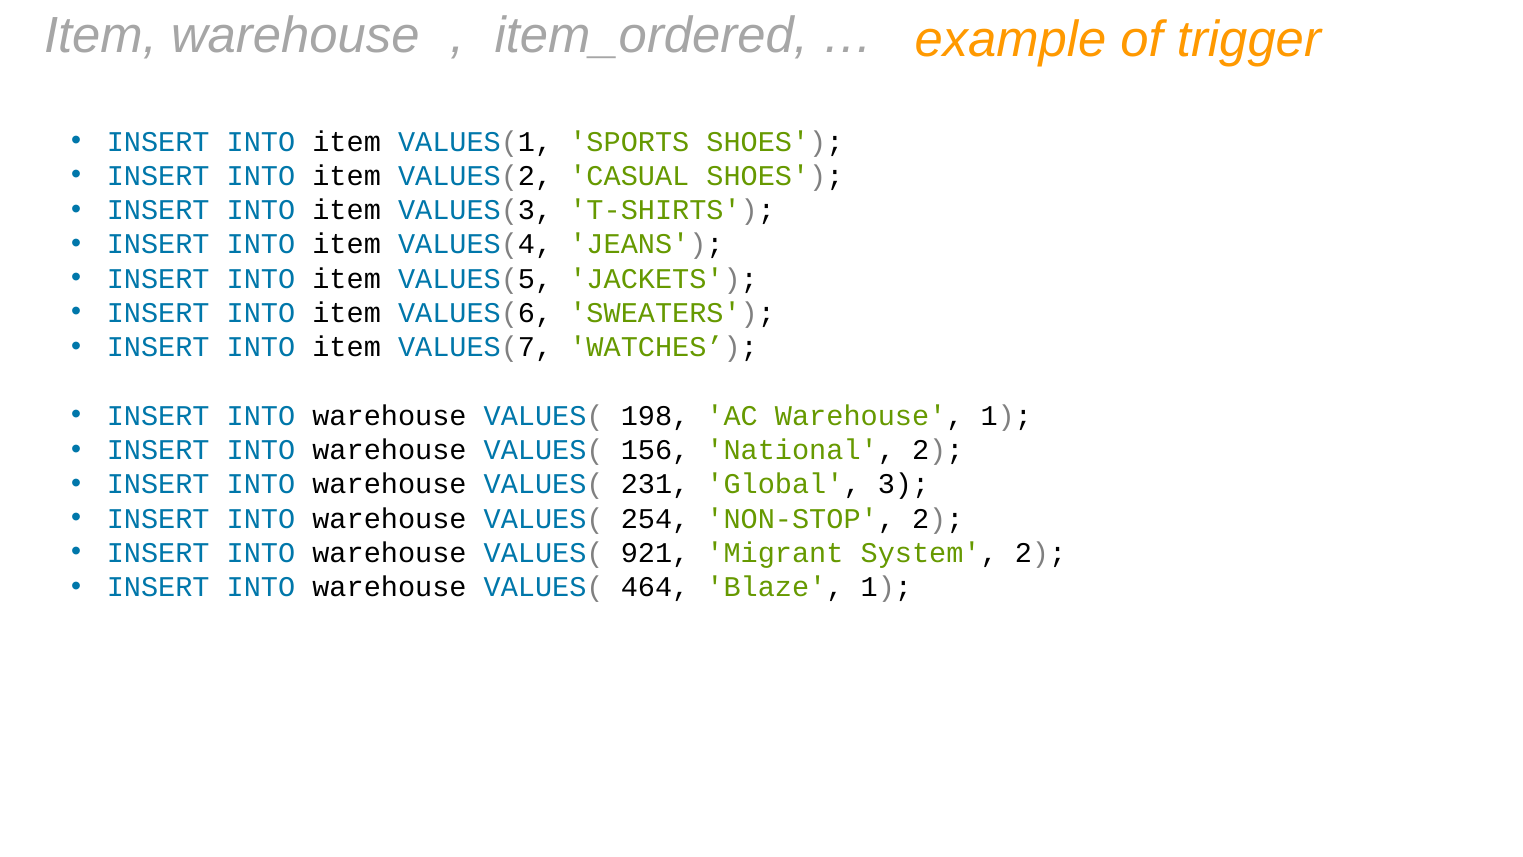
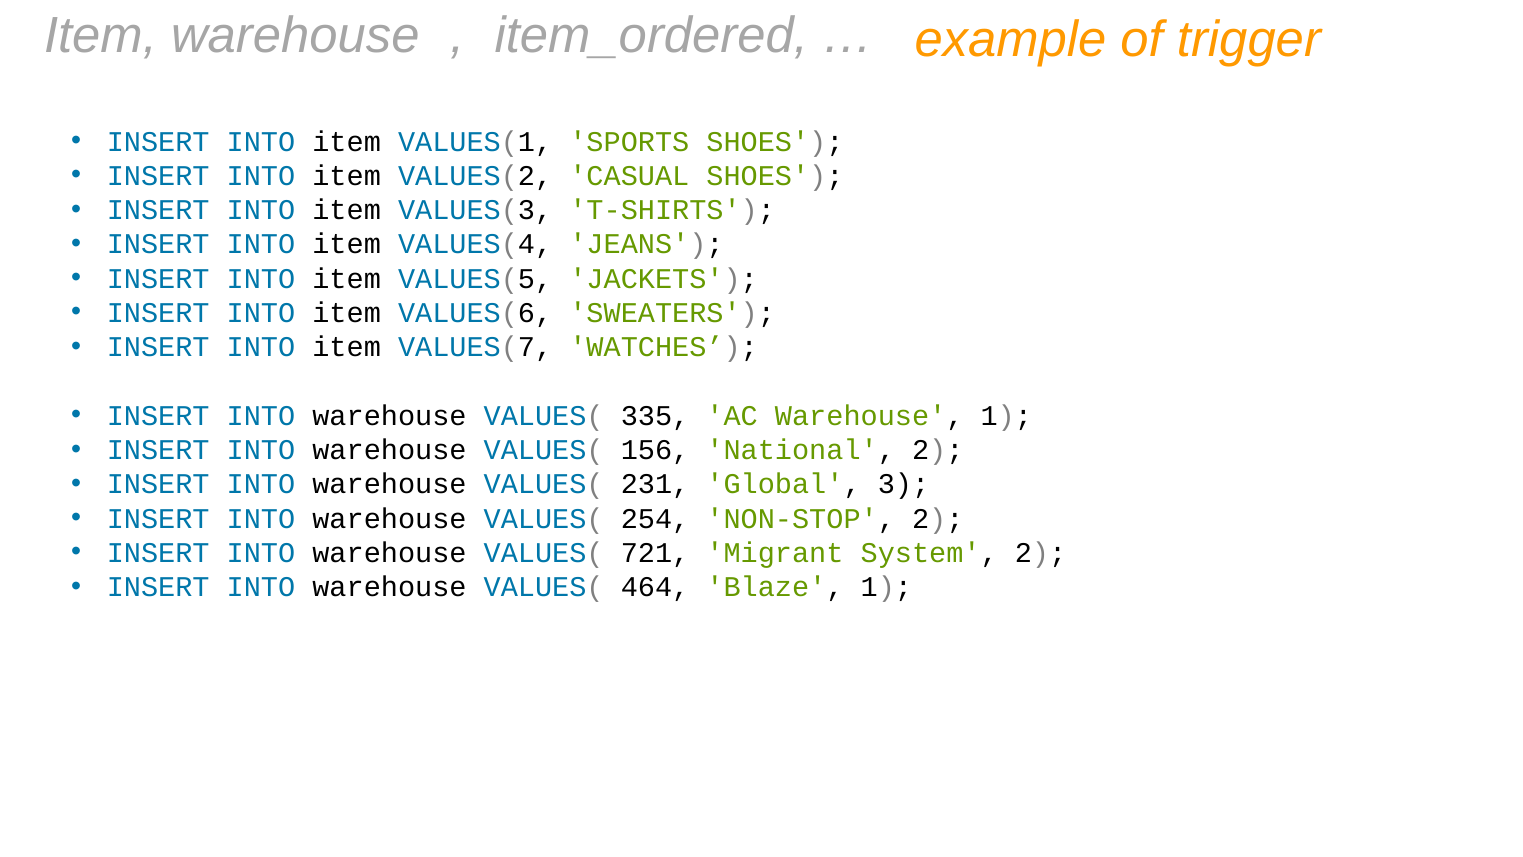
198: 198 -> 335 (655, 416)
921: 921 -> 721 (655, 553)
